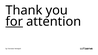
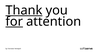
Thank underline: none -> present (24, 10)
